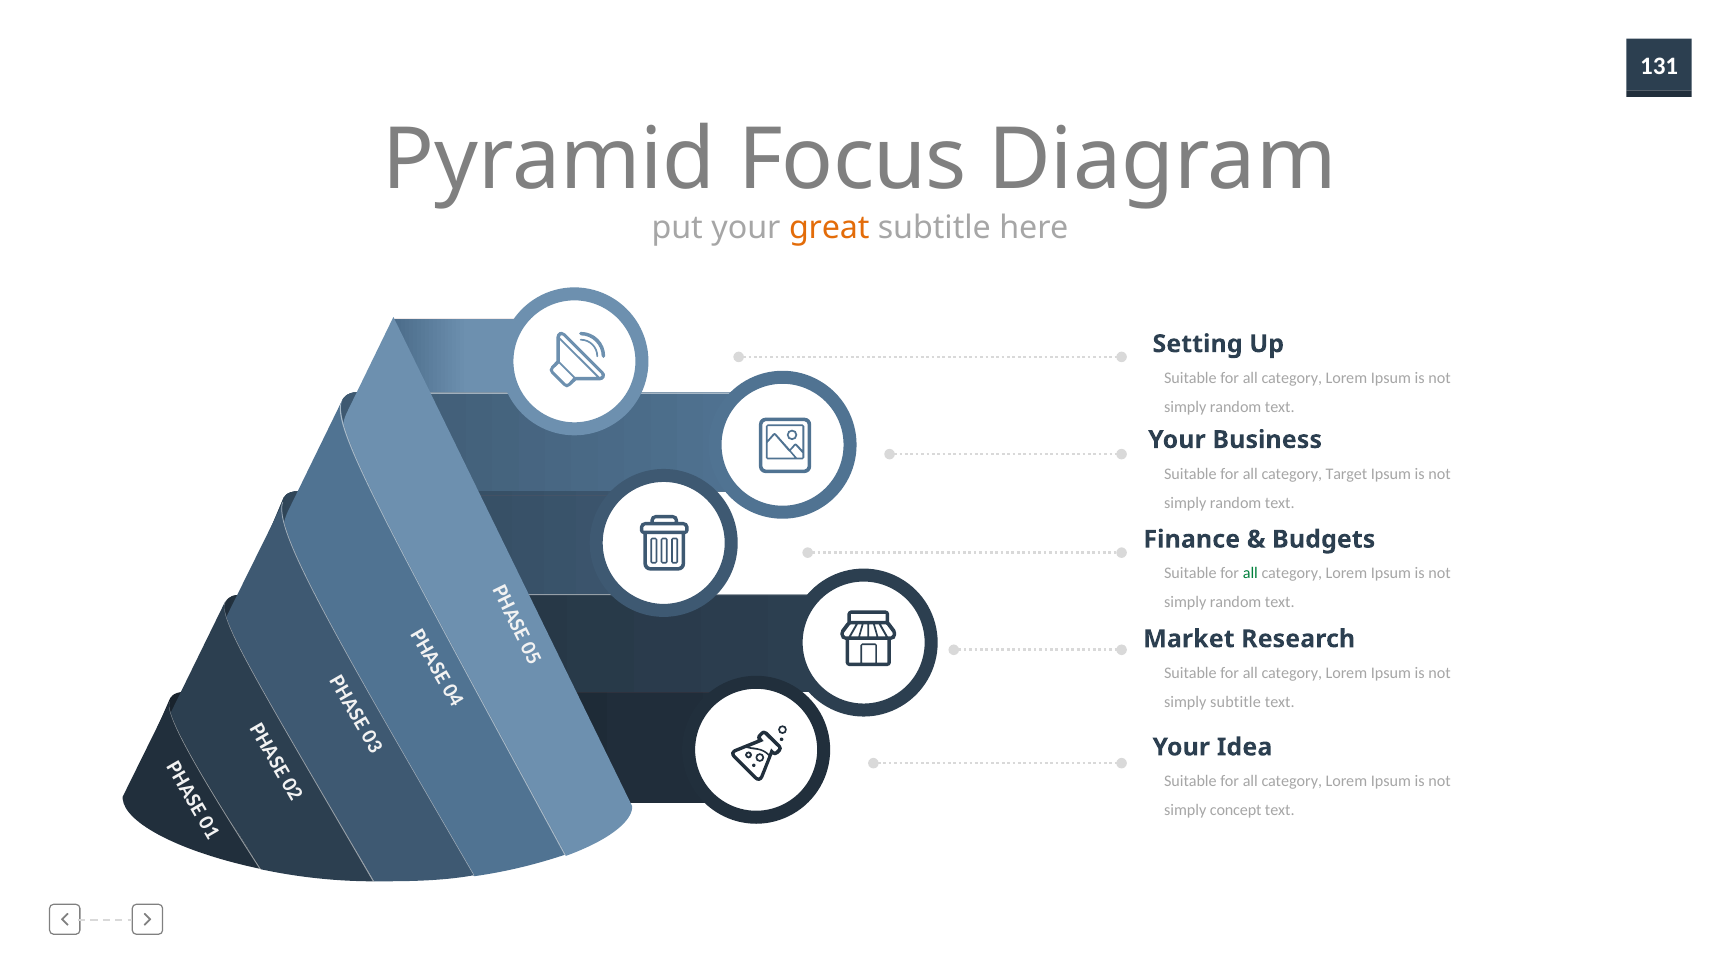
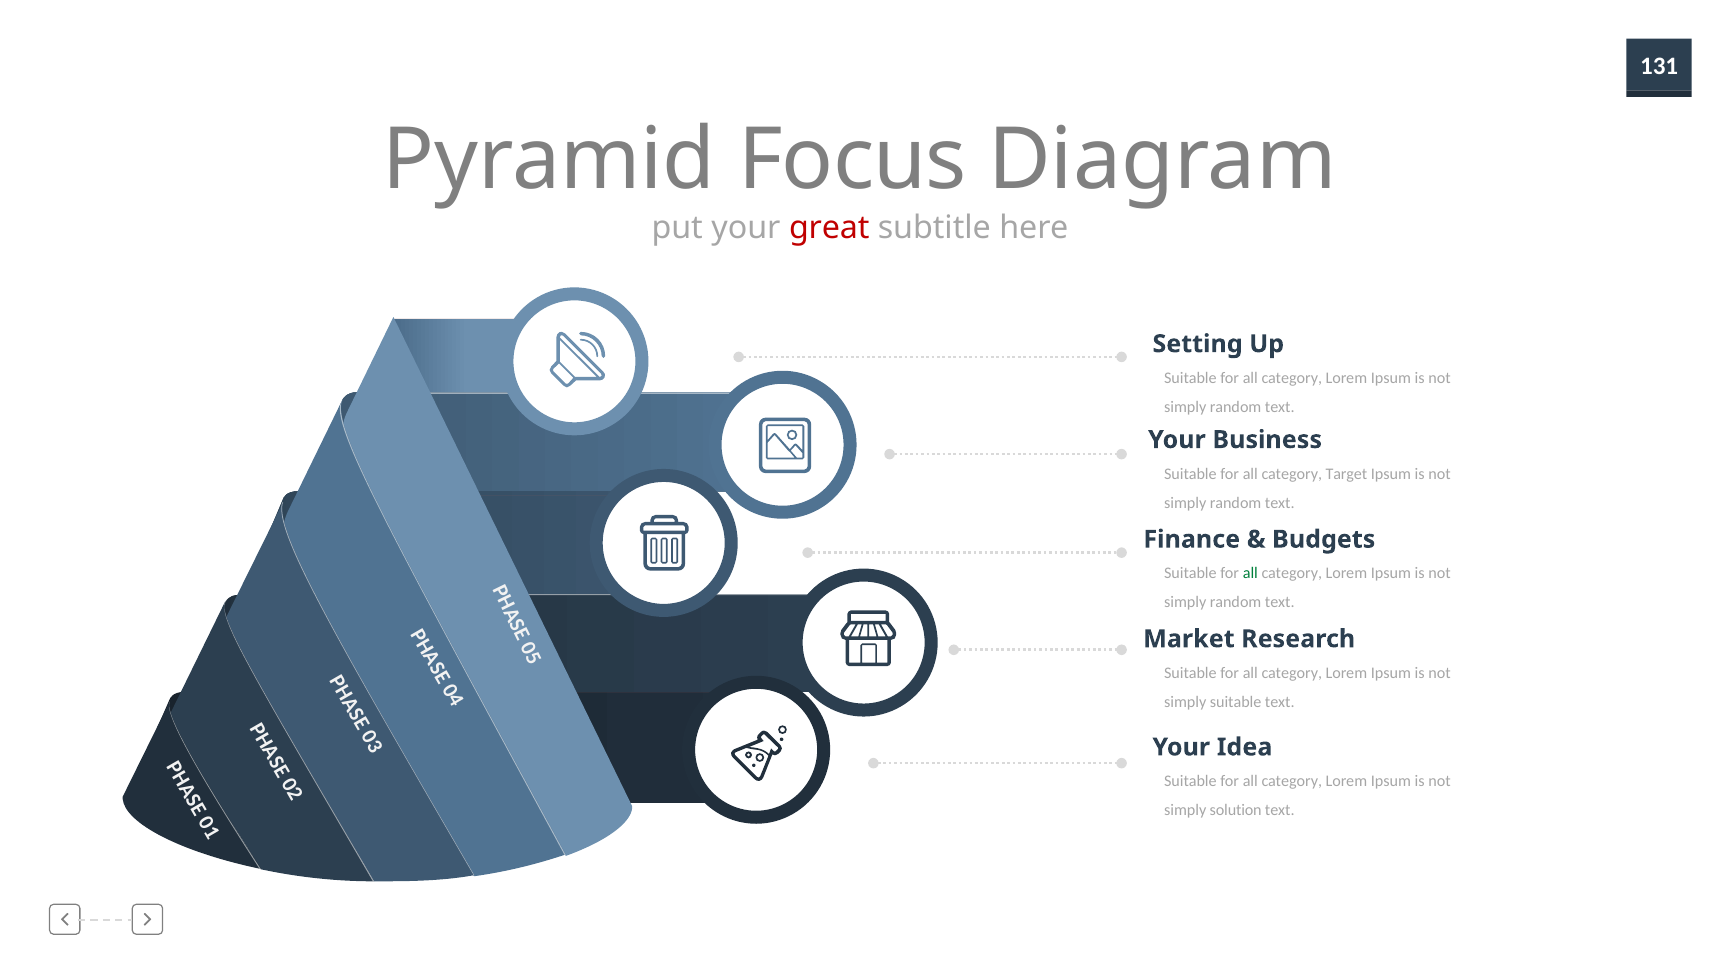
great colour: orange -> red (829, 228)
simply subtitle: subtitle -> suitable (1236, 702)
concept: concept -> solution (1236, 811)
